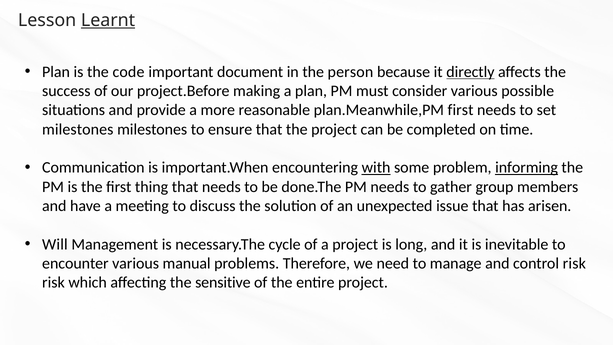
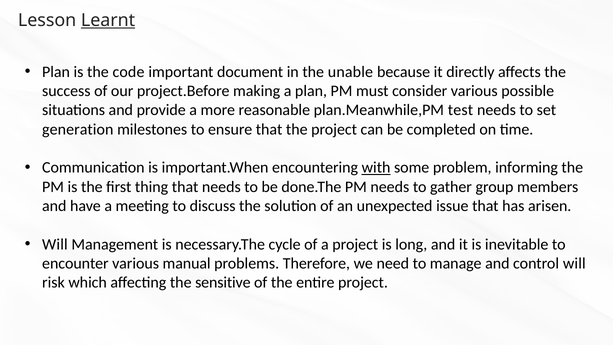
person: person -> unable (350, 72)
directly underline: present -> none (470, 72)
plan.Meanwhile,PM first: first -> test (460, 110)
milestones: milestones -> generation (78, 129)
informing underline: present -> none (527, 168)
control risk: risk -> will (574, 263)
